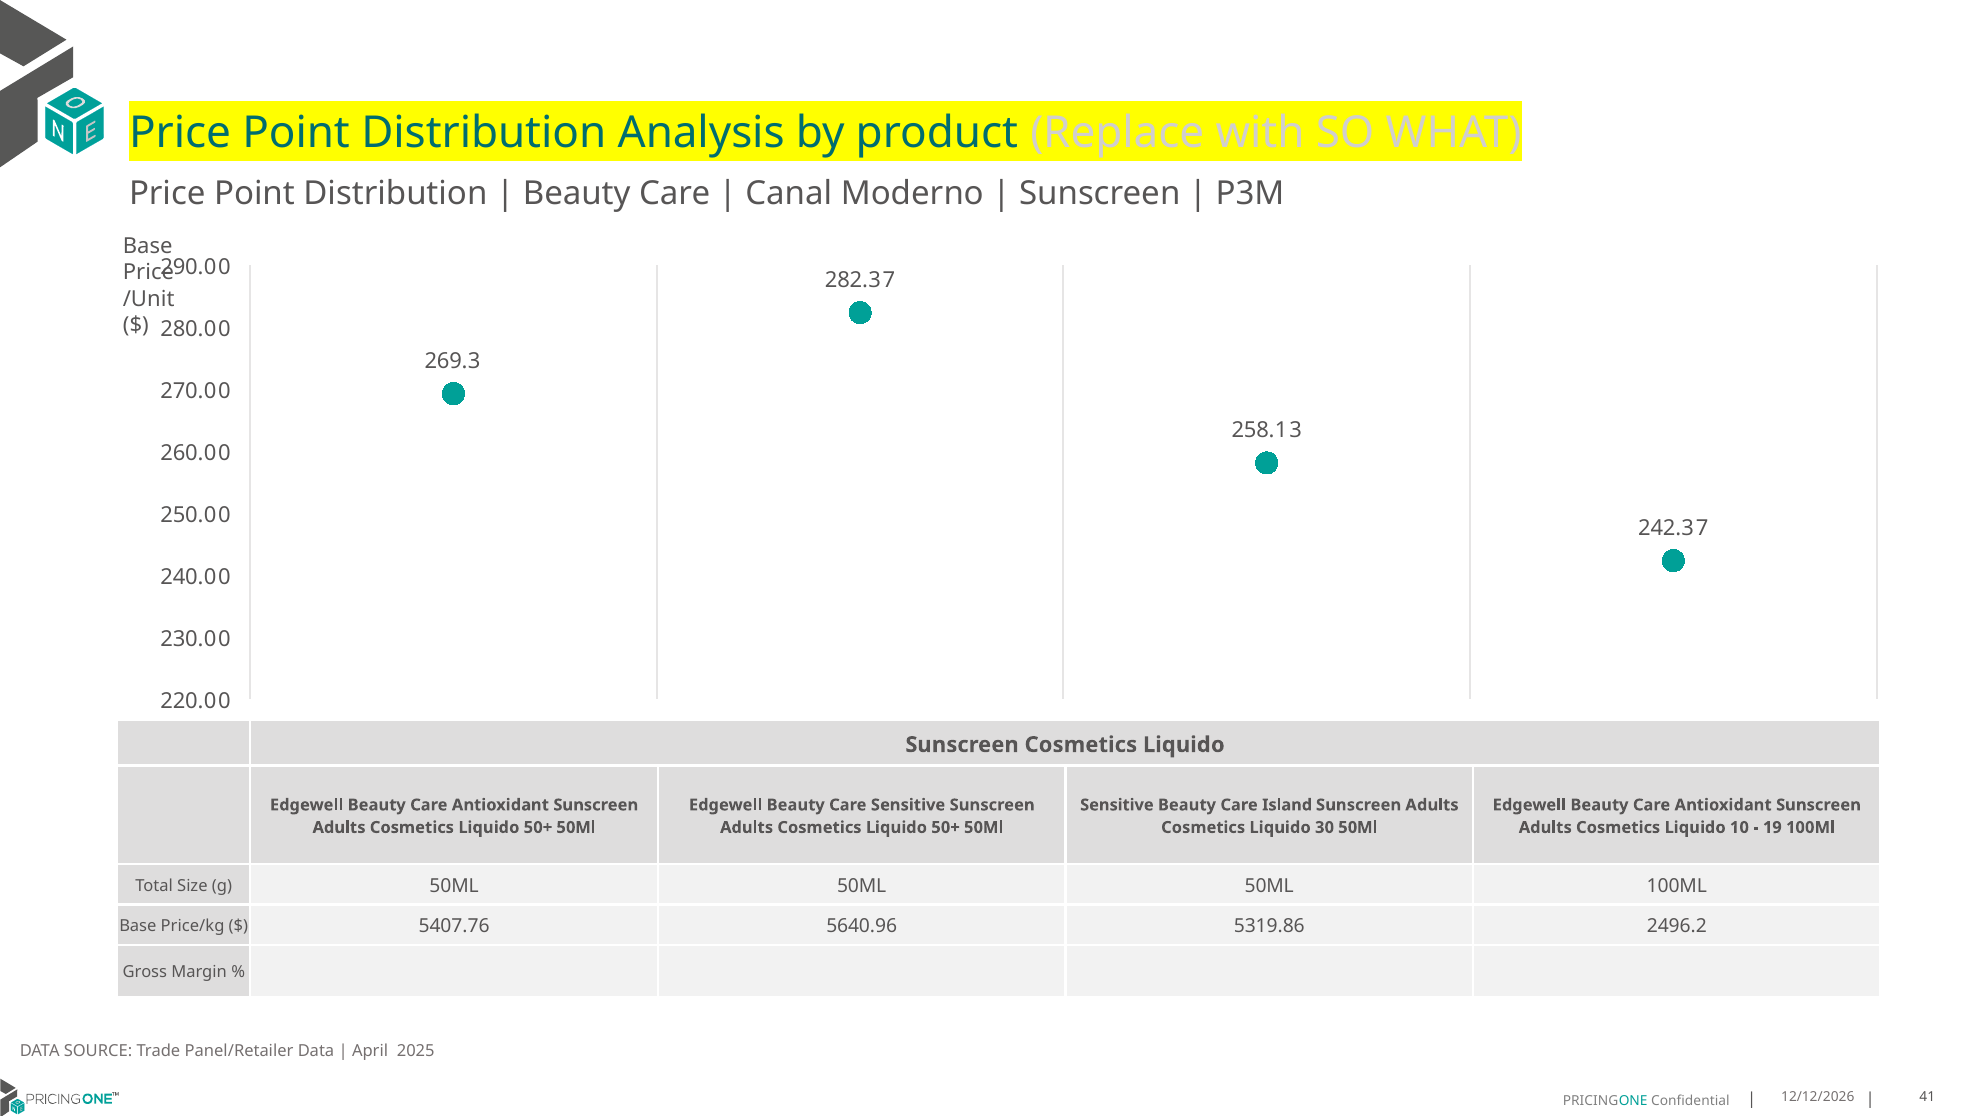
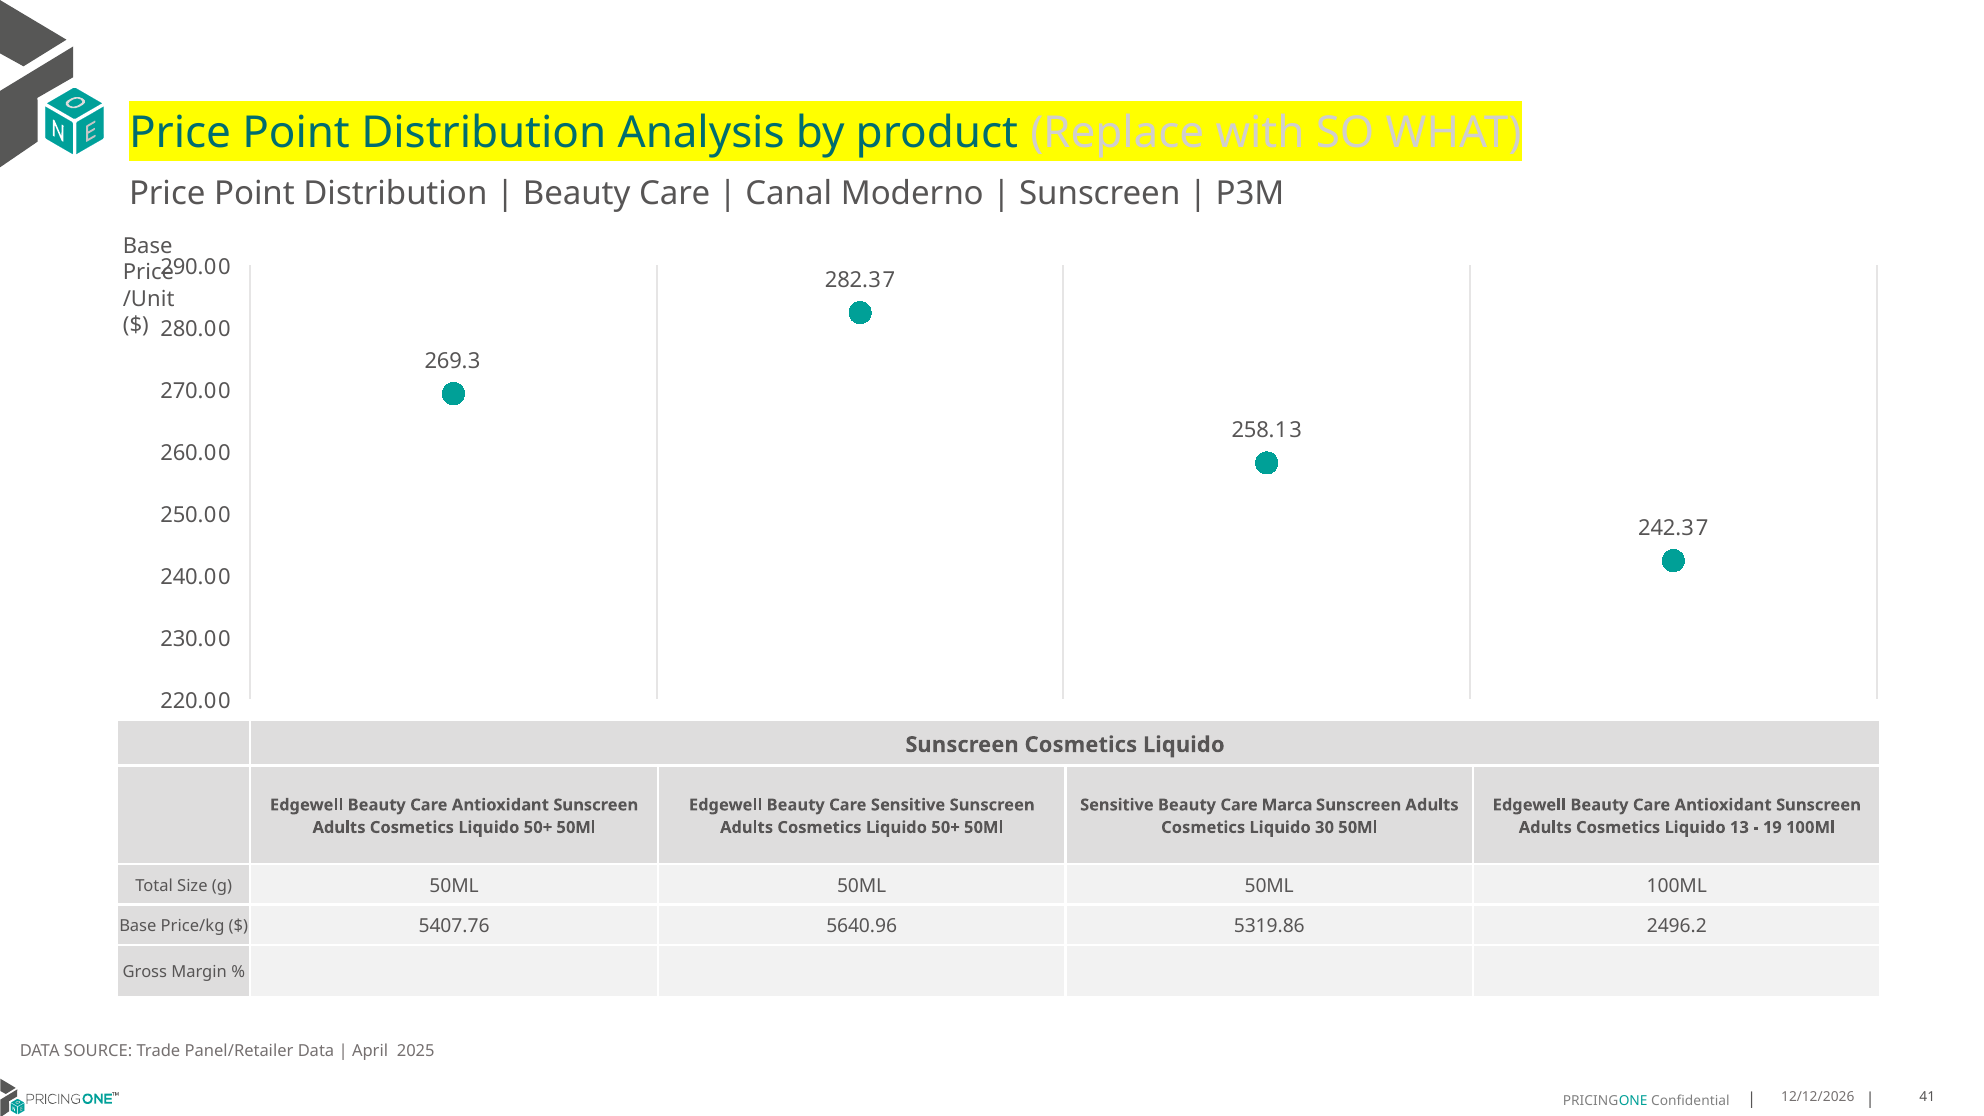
Island: Island -> Marca (1287, 805)
10: 10 -> 13 (1739, 828)
